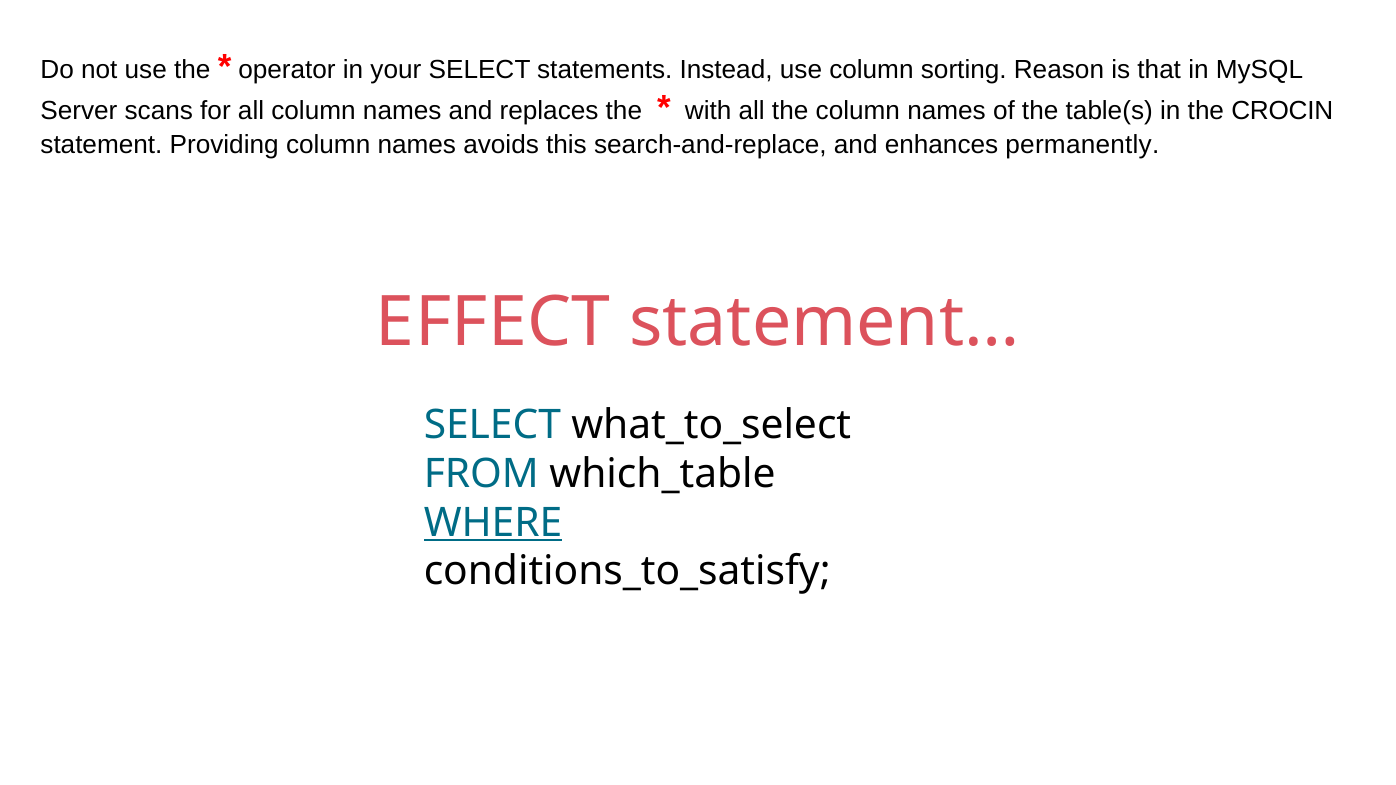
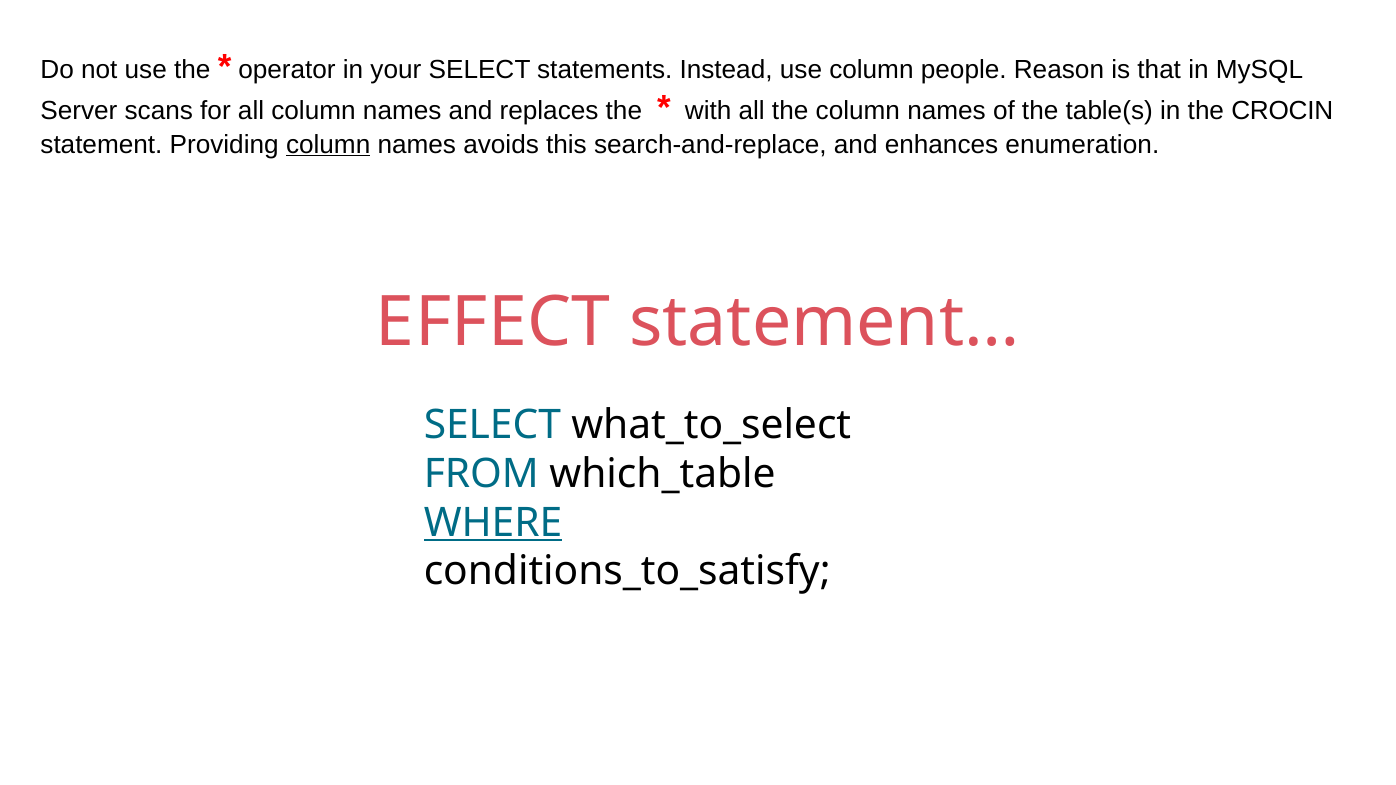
sorting: sorting -> people (964, 69)
column underline: none -> present (328, 144)
permanently: permanently -> enumeration (1082, 144)
